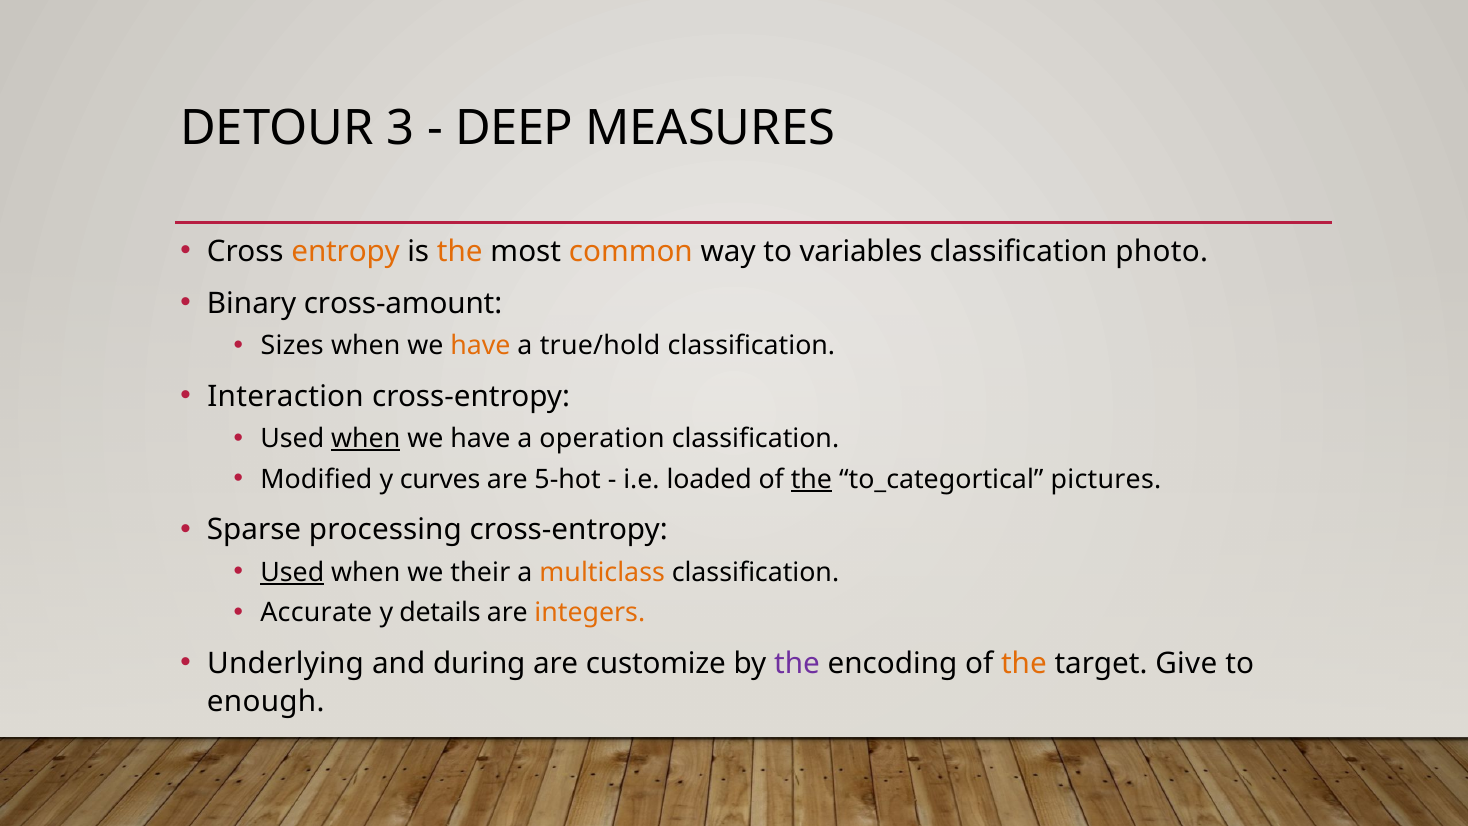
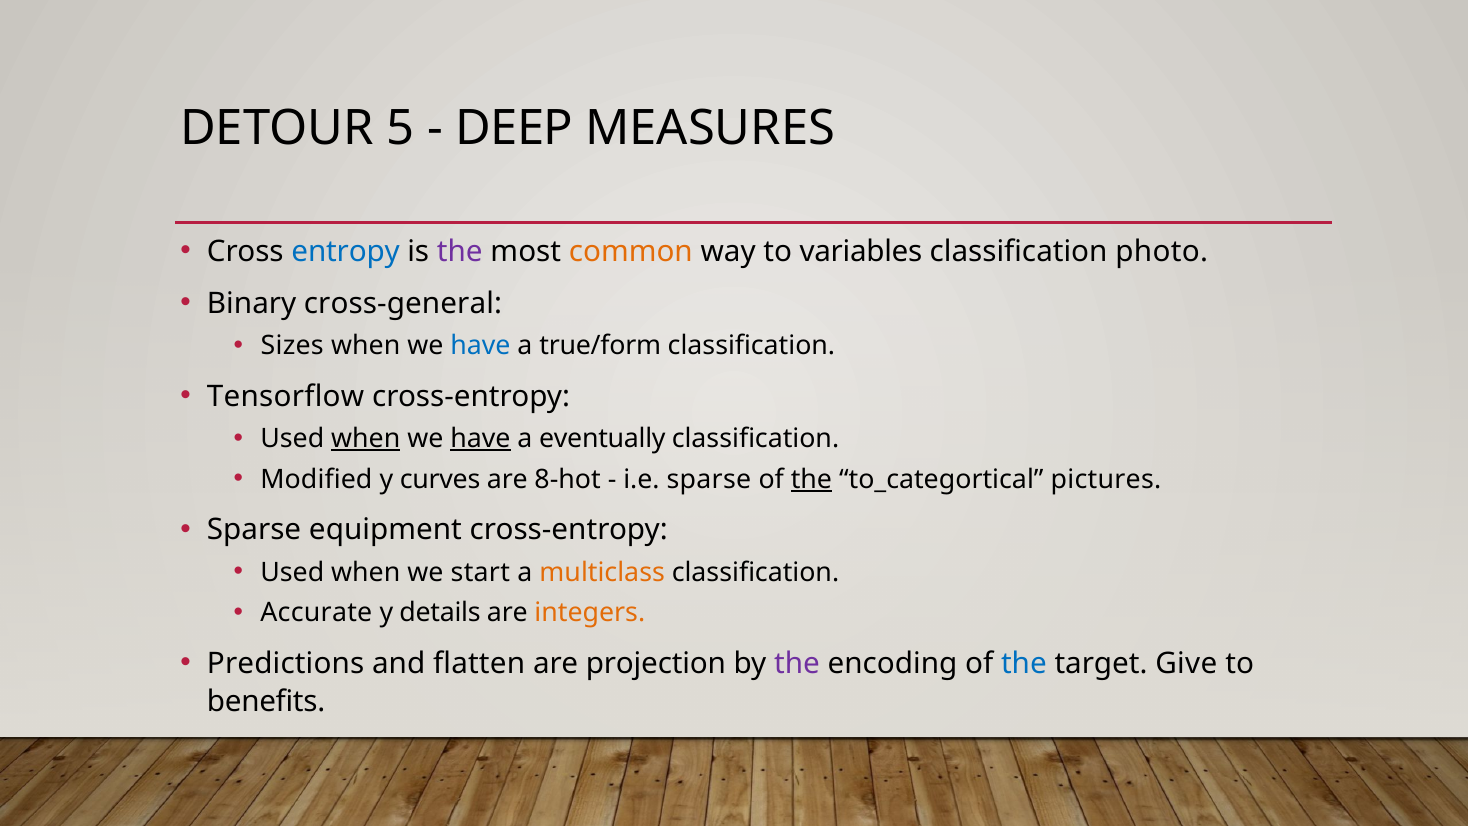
3: 3 -> 5 (401, 128)
entropy colour: orange -> blue (346, 251)
the colour: orange -> purple (460, 251)
cross-amount: cross-amount -> cross-general (403, 303)
have colour: orange -> blue (480, 346)
true/hold: true/hold -> true/form (600, 346)
Interaction: Interaction -> Tensorflow (286, 396)
have underline: none -> present (480, 439)
operation: operation -> eventually (602, 439)
5-hot: 5-hot -> 8-hot (568, 479)
i.e loaded: loaded -> sparse (709, 479)
processing: processing -> equipment (385, 530)
Used underline: present -> none (292, 572)
their: their -> start (480, 572)
Underlying: Underlying -> Predictions (286, 664)
during: during -> flatten (479, 664)
customize: customize -> projection (656, 664)
the colour: orange -> blue (1024, 664)
enough: enough -> benefits (266, 702)
